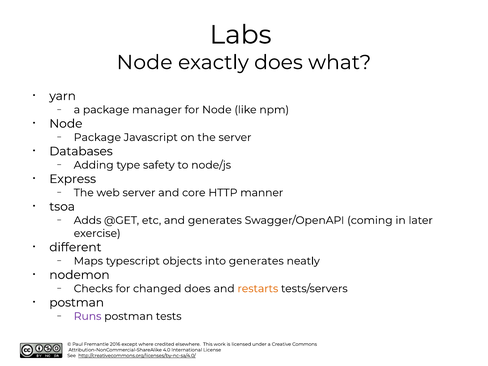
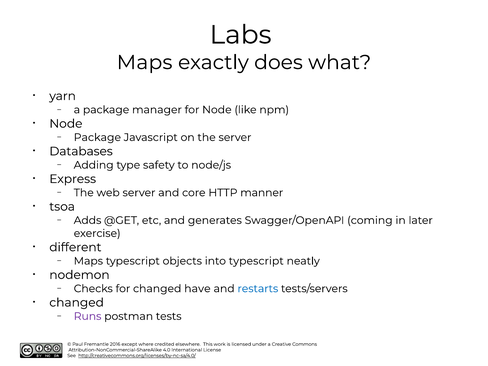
Node: Node -> Maps (145, 62)
into generates: generates -> typescript (256, 261)
changed does: does -> have (197, 289)
restarts colour: orange -> blue (258, 289)
postman: postman -> changed (77, 303)
